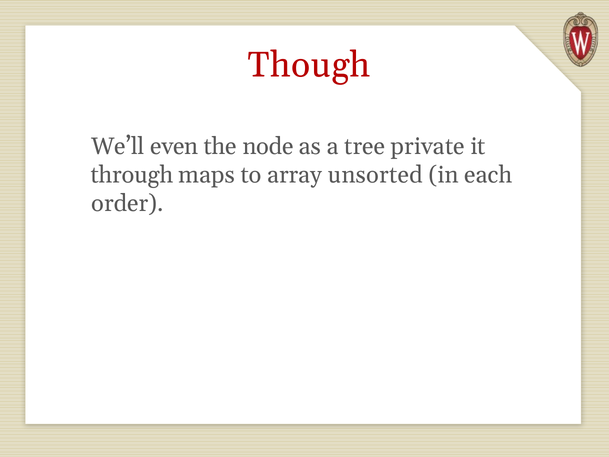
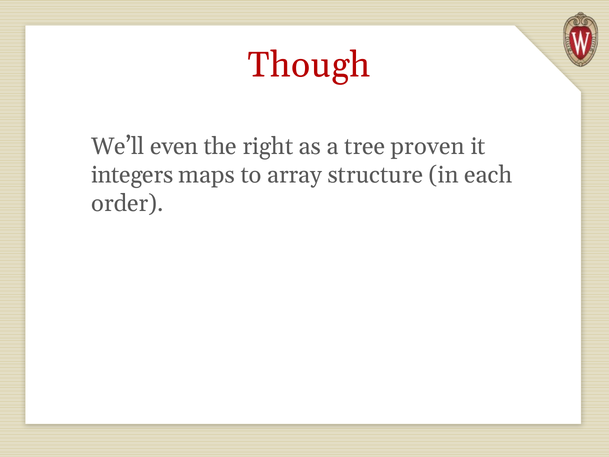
node: node -> right (268, 146)
private: private -> proven (428, 146)
through: through -> integers (132, 175)
unsorted: unsorted -> structure (375, 175)
